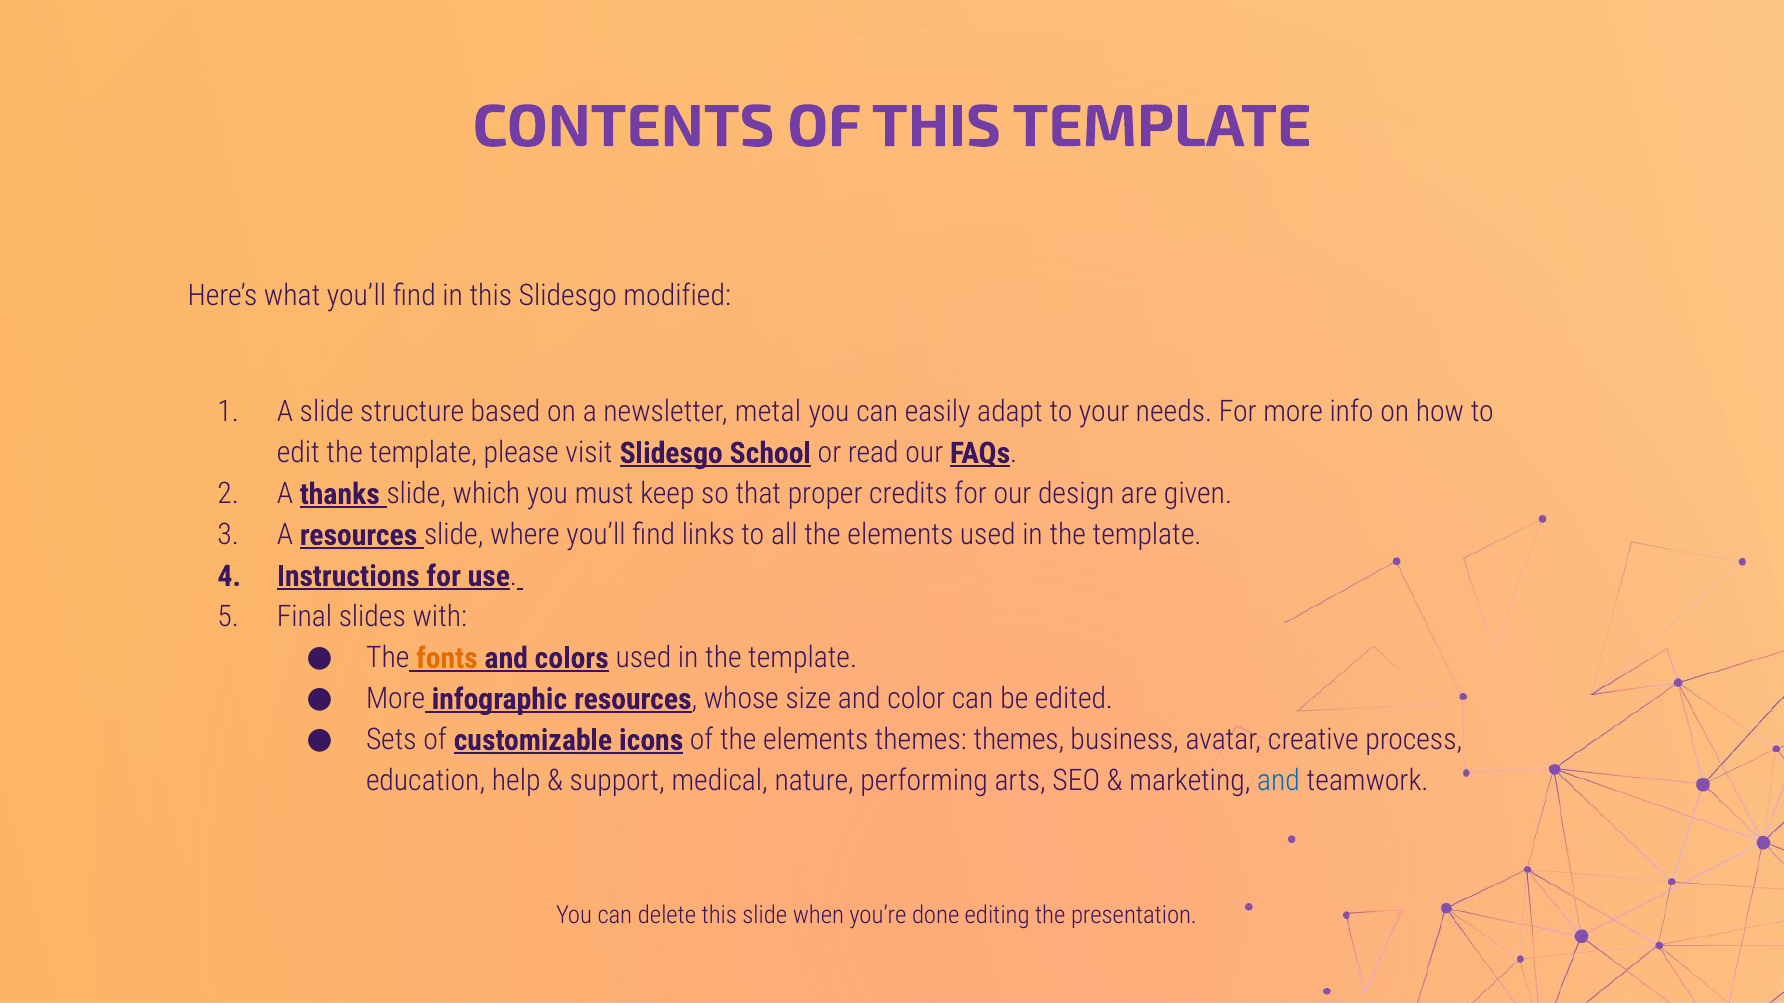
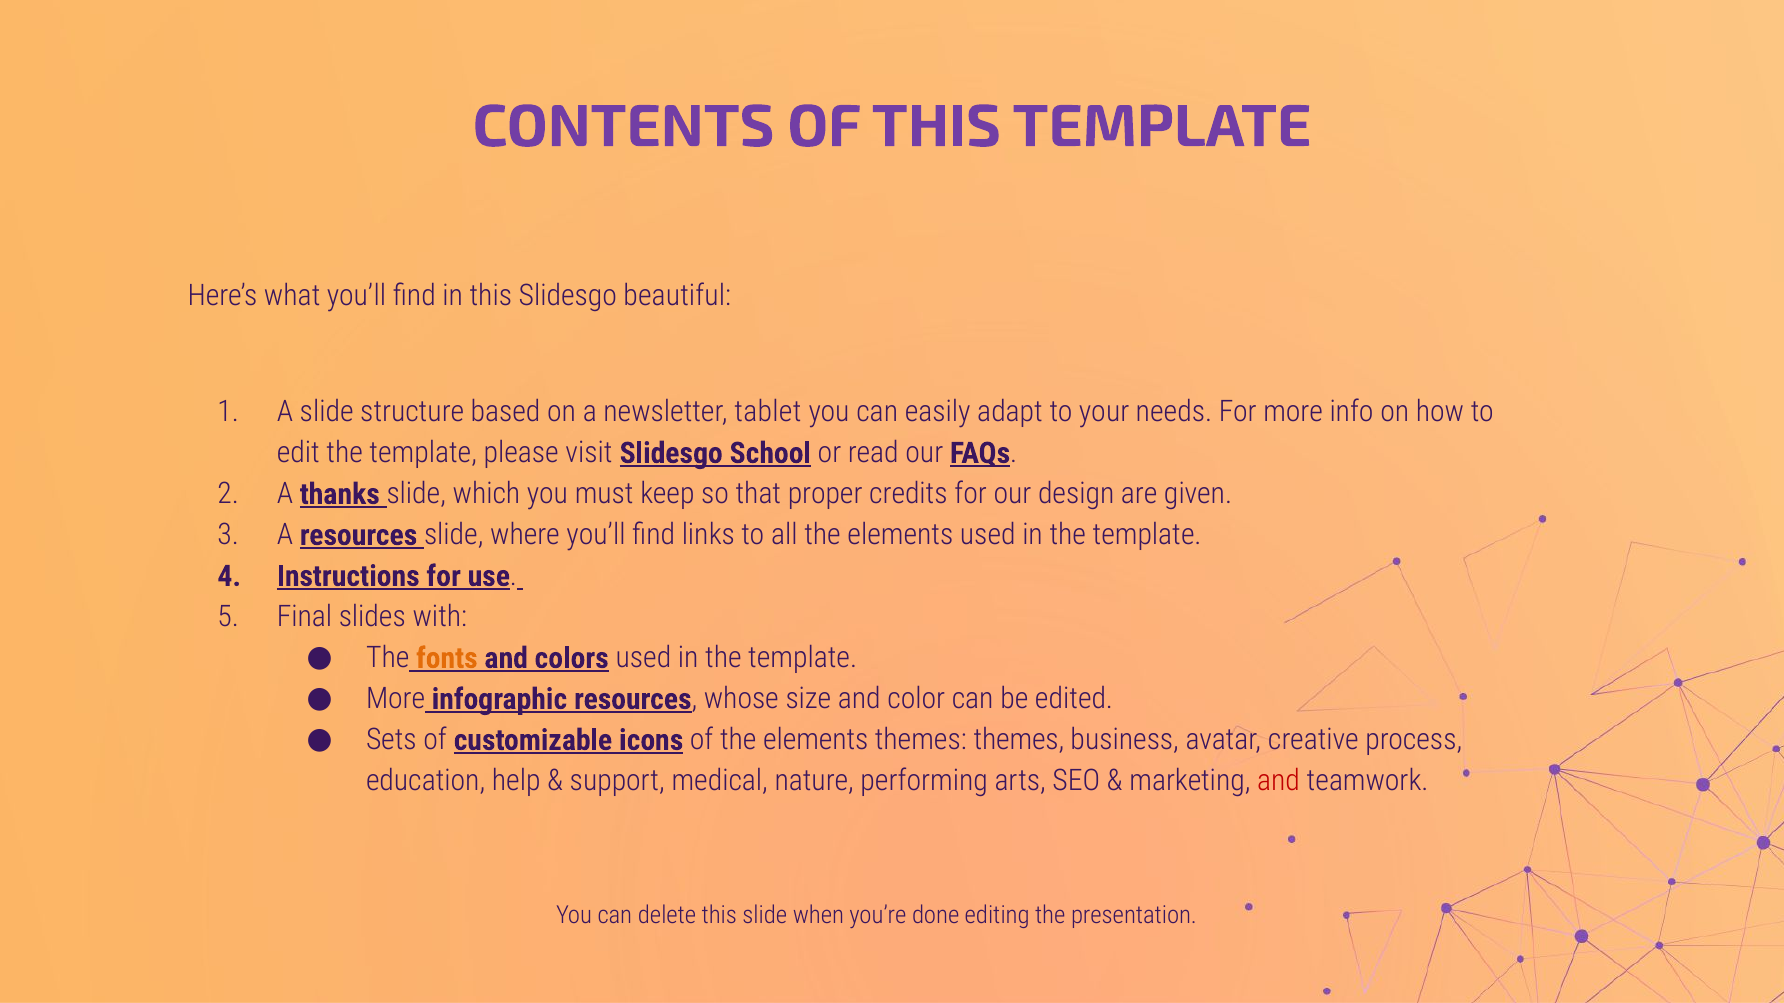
modified: modified -> beautiful (677, 296)
metal: metal -> tablet (768, 412)
and colour: blue -> red (1279, 782)
